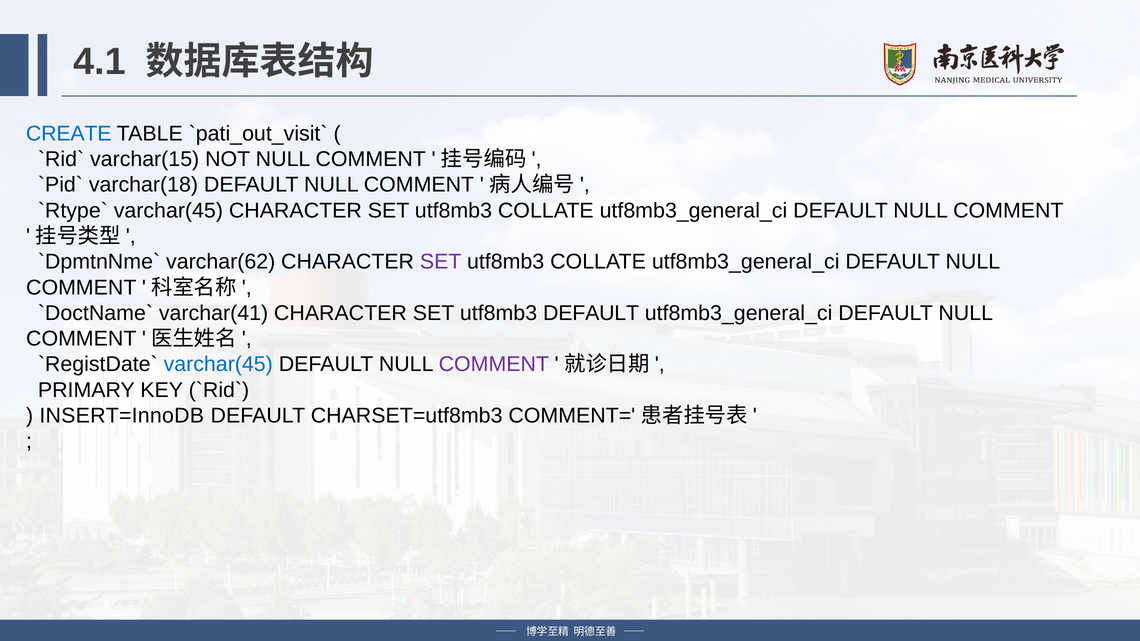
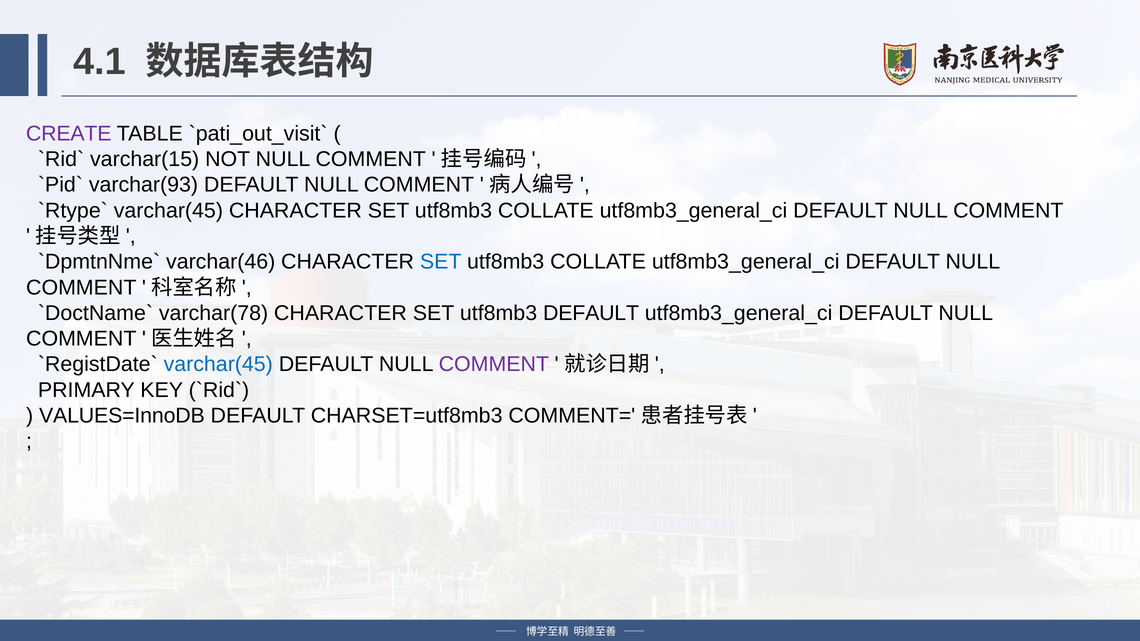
CREATE colour: blue -> purple (69, 134)
varchar(18: varchar(18 -> varchar(93 (143, 185)
varchar(62: varchar(62 -> varchar(46 (221, 262)
SET colour: purple -> blue (441, 262)
varchar(41: varchar(41 -> varchar(78 (214, 313)
INSERT=InnoDB: INSERT=InnoDB -> VALUES=InnoDB (122, 416)
